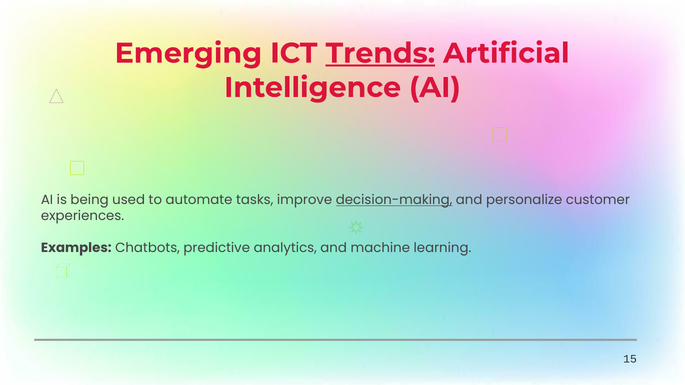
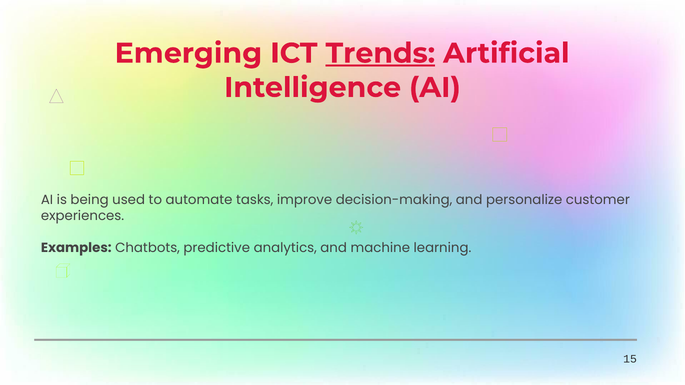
decision-making underline: present -> none (394, 200)
